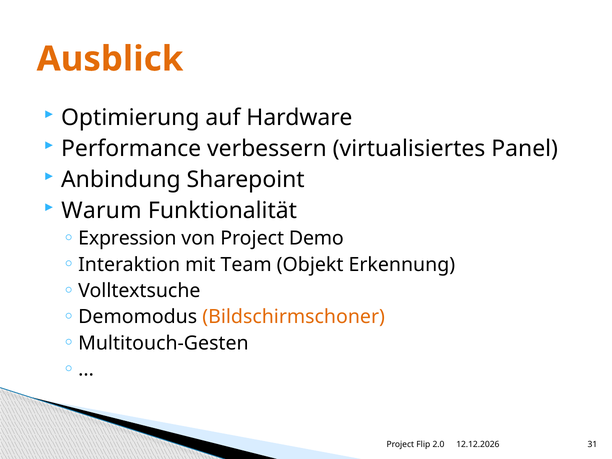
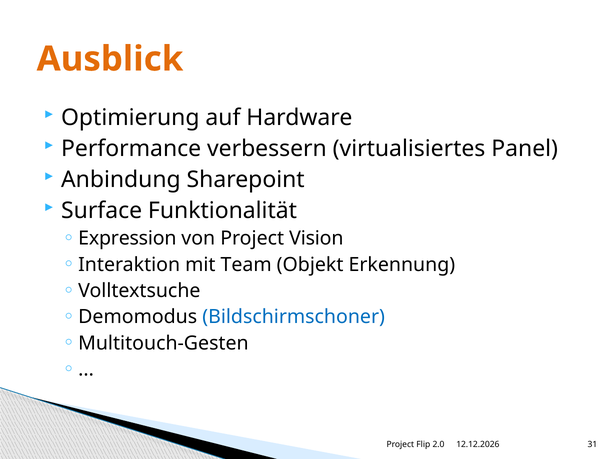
Warum: Warum -> Surface (102, 210)
Demo: Demo -> Vision (316, 238)
Bildschirmschoner colour: orange -> blue (294, 317)
